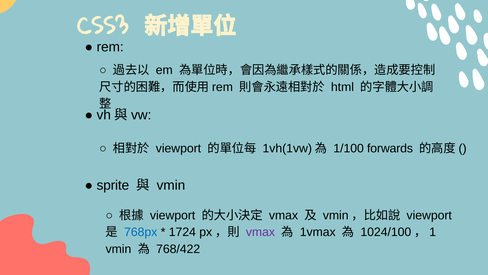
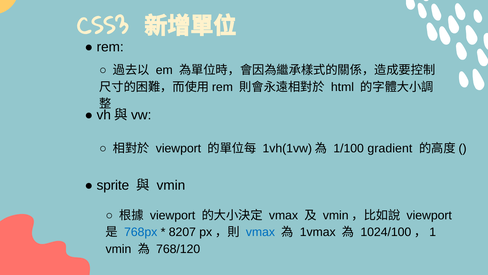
forwards: forwards -> gradient (390, 148)
1724: 1724 -> 8207 (182, 232)
vmax colour: purple -> blue (260, 232)
768/422: 768/422 -> 768/120 (178, 249)
